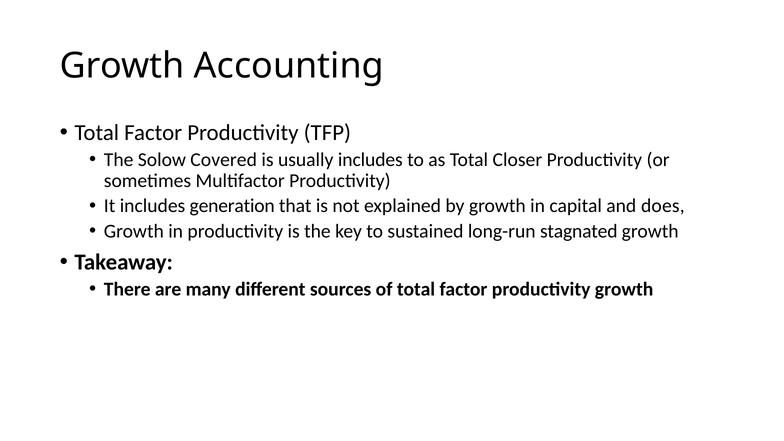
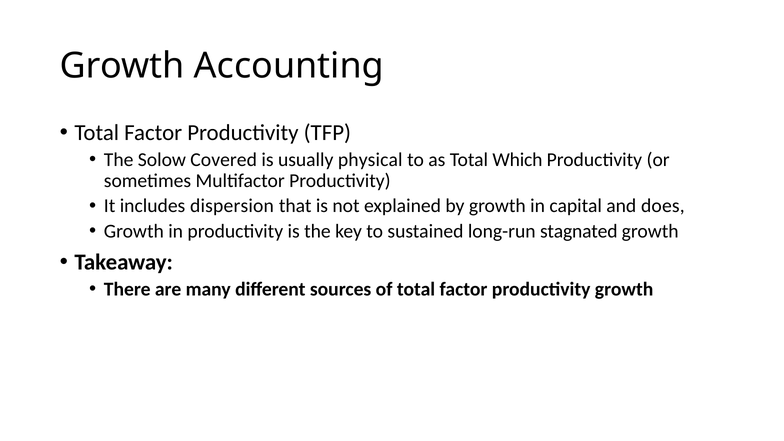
usually includes: includes -> physical (370, 160)
Closer: Closer -> Which (517, 160)
generation: generation -> dispersion (232, 206)
